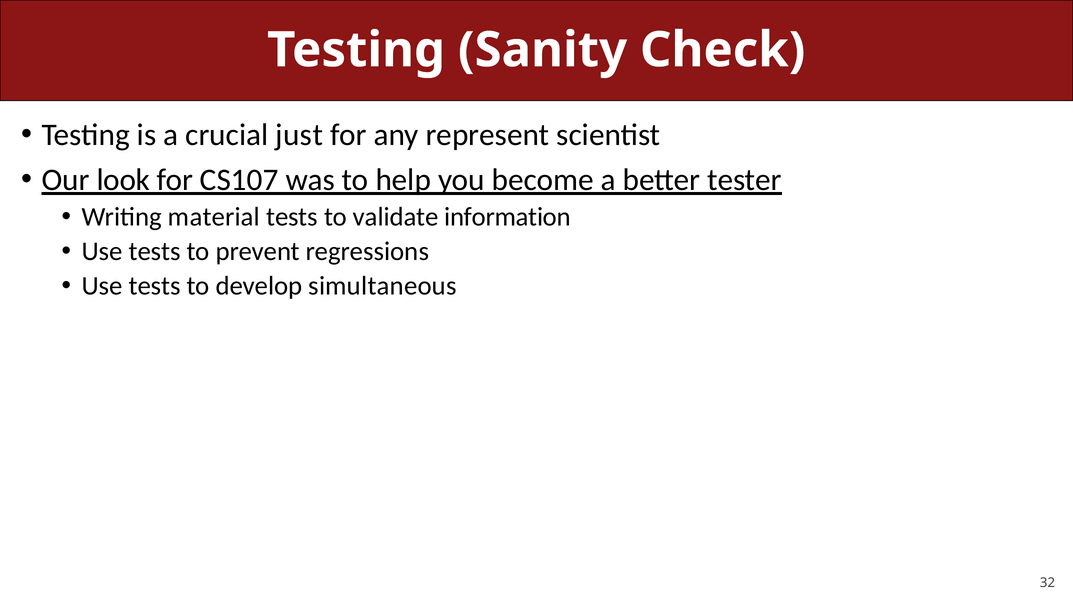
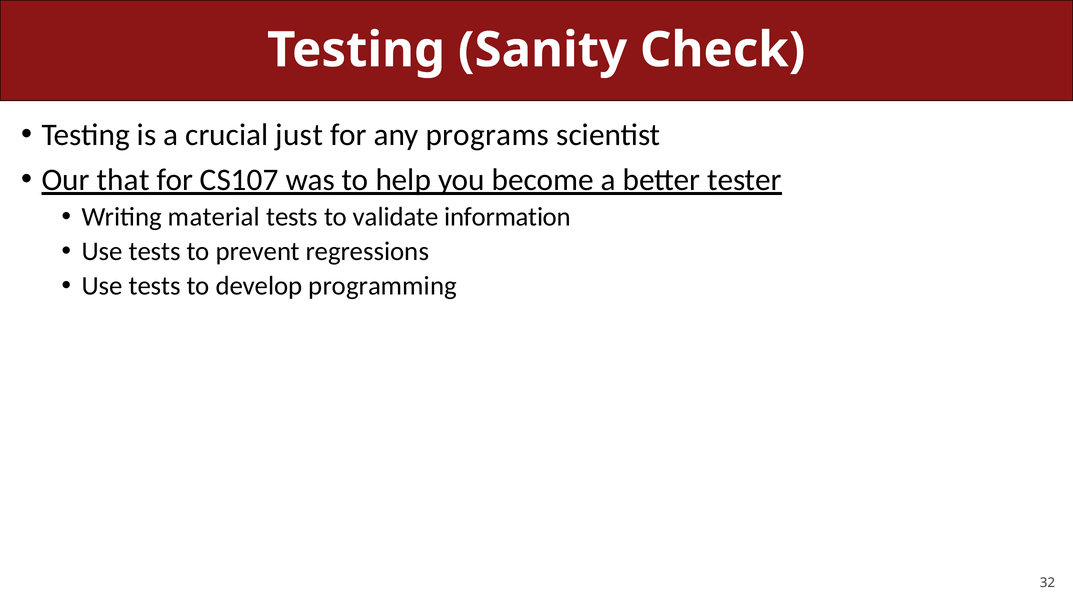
represent: represent -> programs (487, 135)
look: look -> that (123, 180)
simultaneous: simultaneous -> programming (383, 286)
